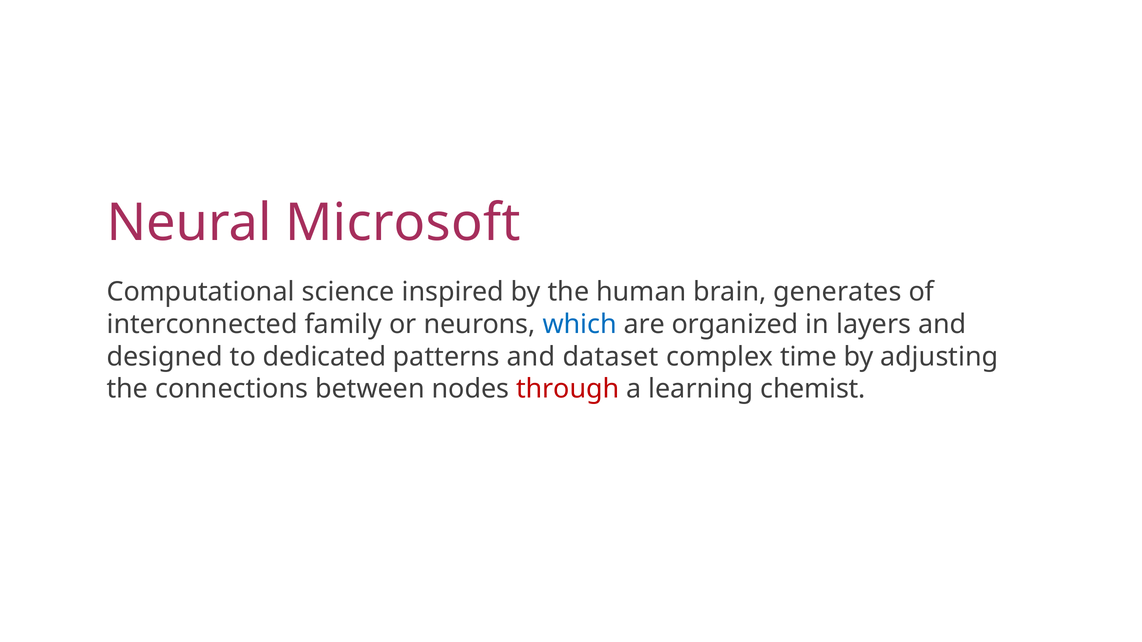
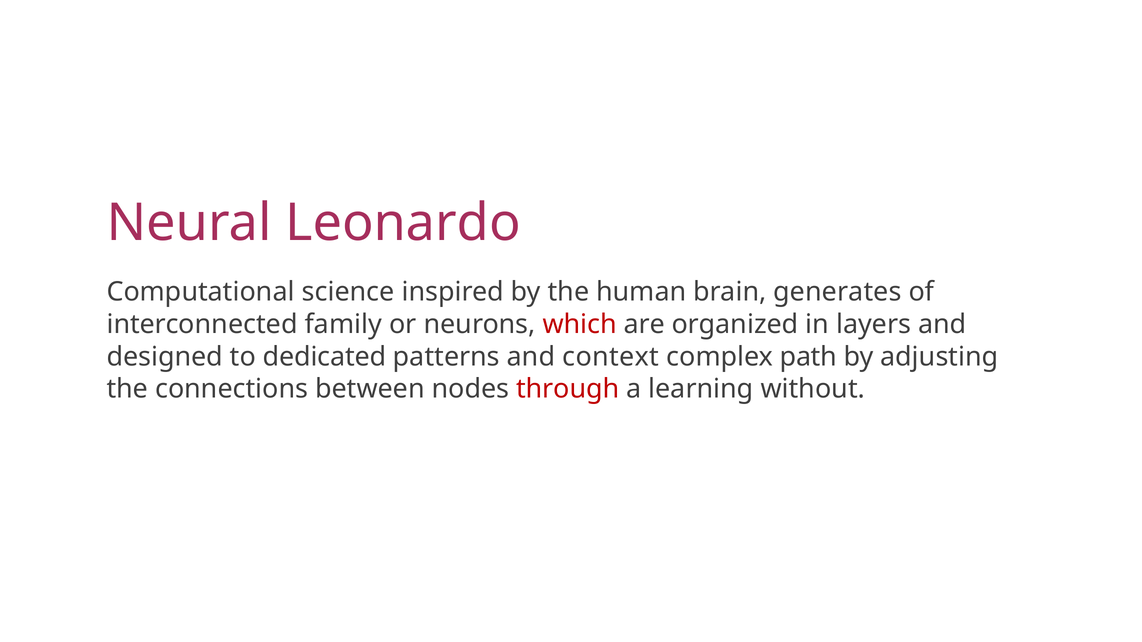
Microsoft: Microsoft -> Leonardo (403, 223)
which colour: blue -> red (580, 325)
dataset: dataset -> context (611, 357)
time: time -> path (808, 357)
chemist: chemist -> without (813, 389)
